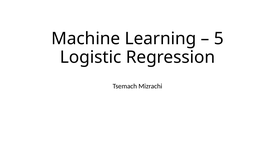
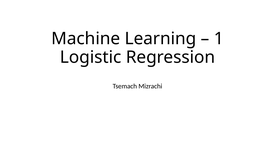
5: 5 -> 1 (219, 38)
